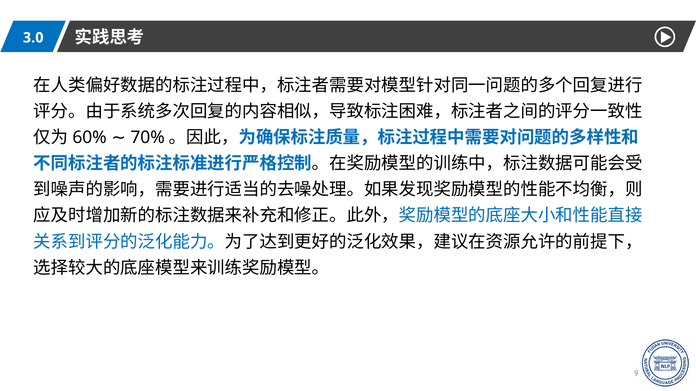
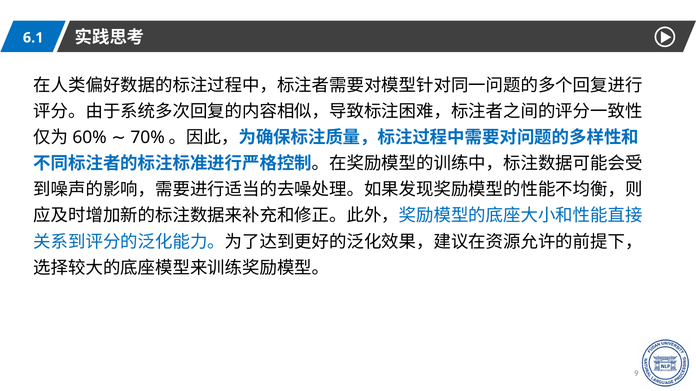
3.0: 3.0 -> 6.1 (33, 38)
